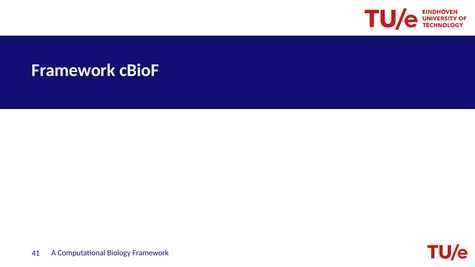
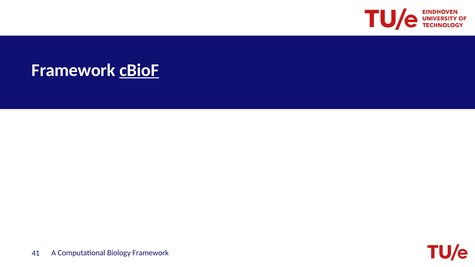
cBioF underline: none -> present (139, 70)
